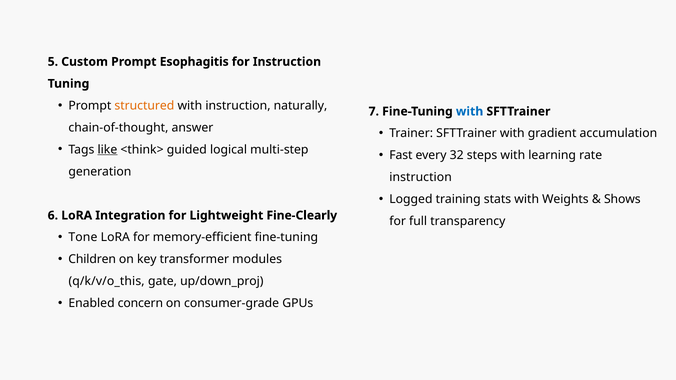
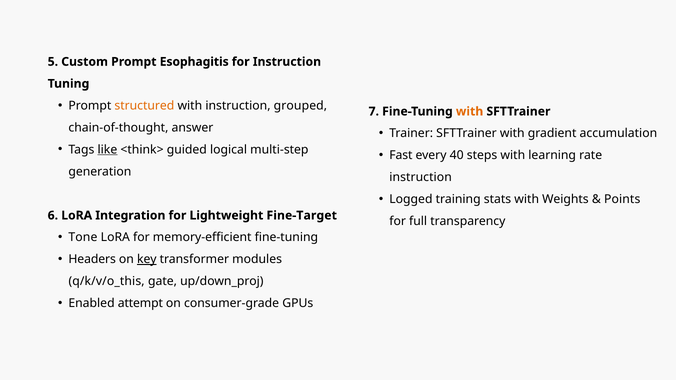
naturally: naturally -> grouped (300, 106)
with colour: blue -> orange (470, 111)
32: 32 -> 40 (457, 155)
Shows: Shows -> Points (622, 199)
Fine-Clearly: Fine-Clearly -> Fine-Target (302, 216)
Children: Children -> Headers (92, 260)
key underline: none -> present (147, 260)
concern: concern -> attempt (140, 303)
